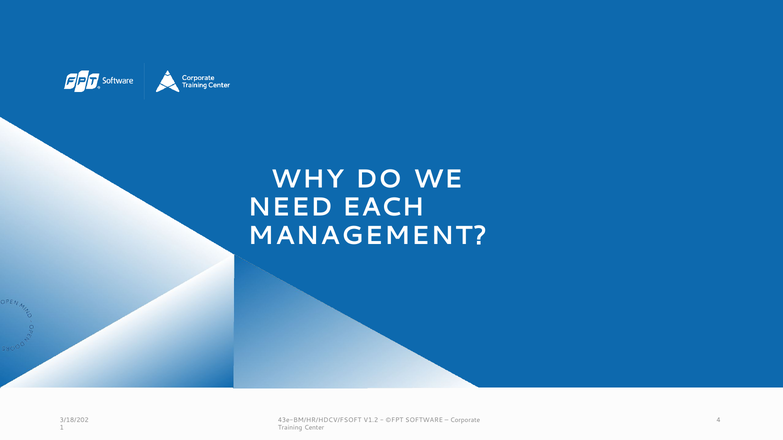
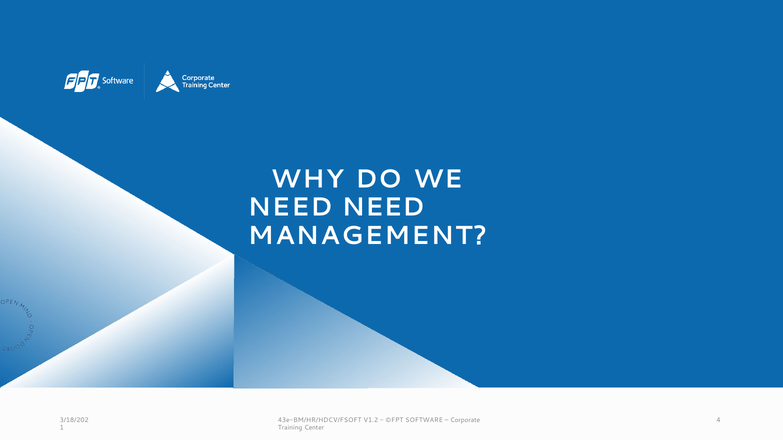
NEED EACH: EACH -> NEED (383, 208)
